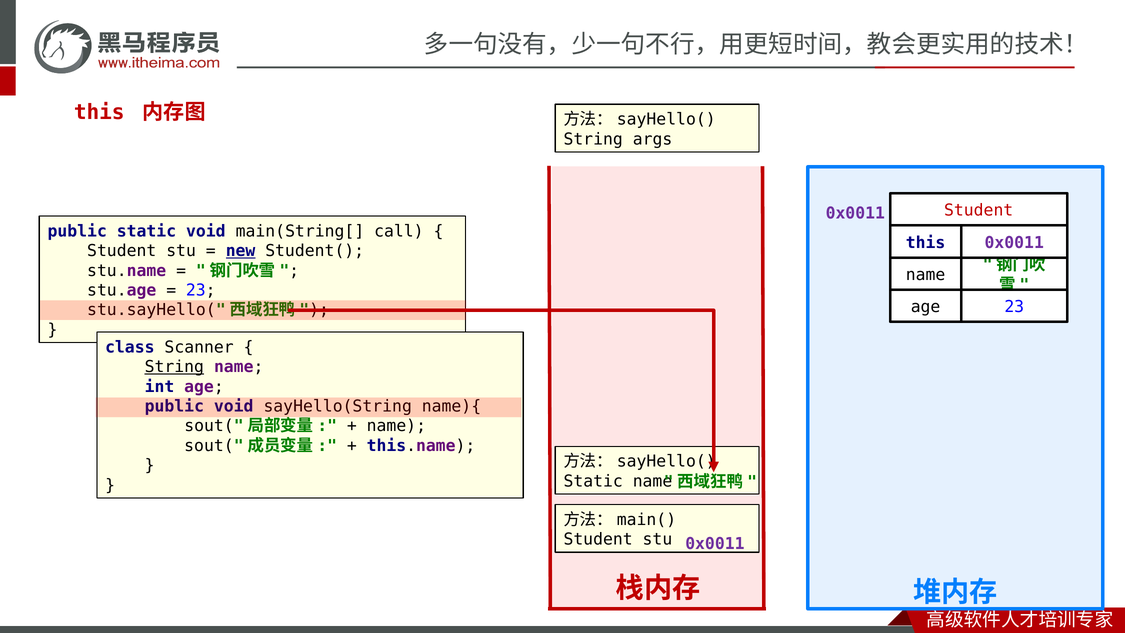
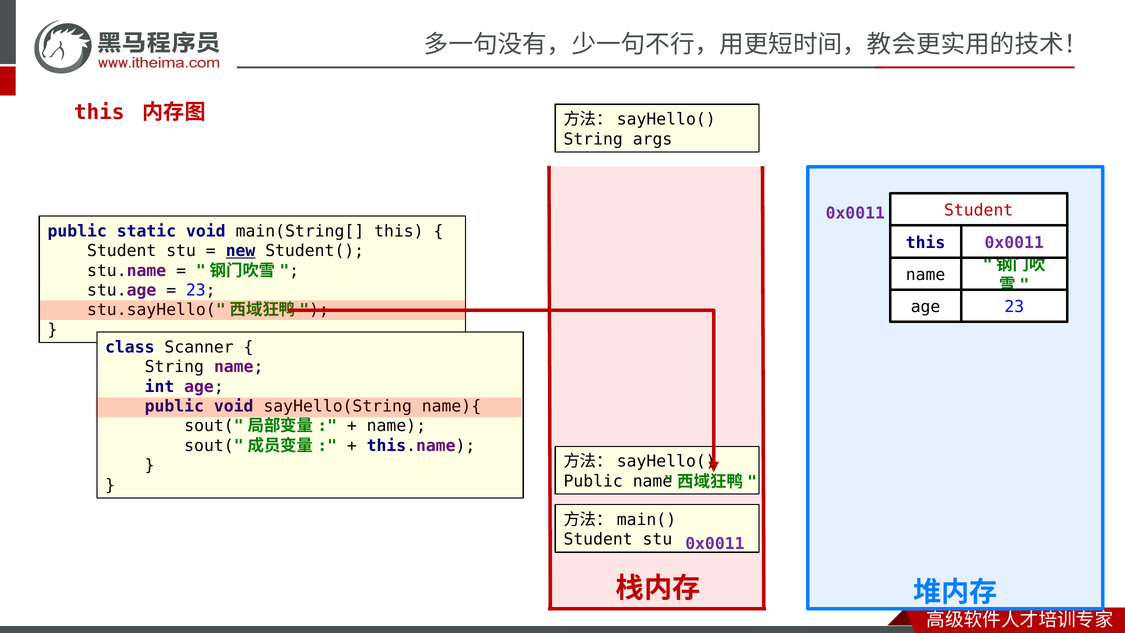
main(String[ call: call -> this (399, 231)
String underline: present -> none (174, 367)
Static: Static -> Public (593, 481)
